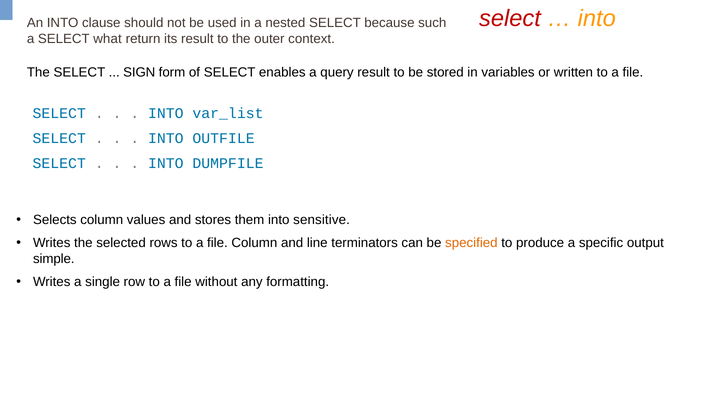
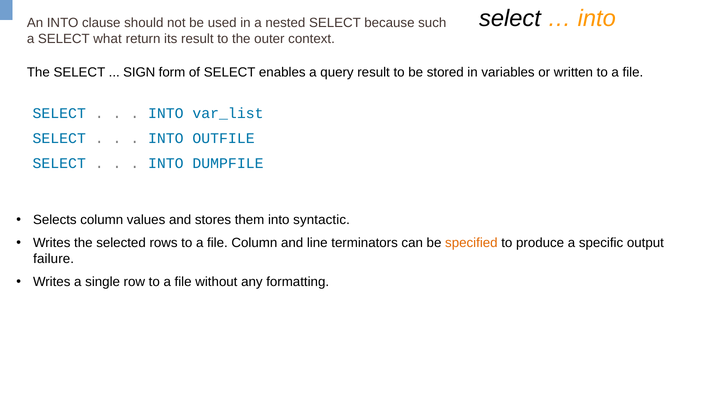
select colour: red -> black (510, 18)
sensitive: sensitive -> syntactic (322, 220)
simple: simple -> failure (54, 259)
